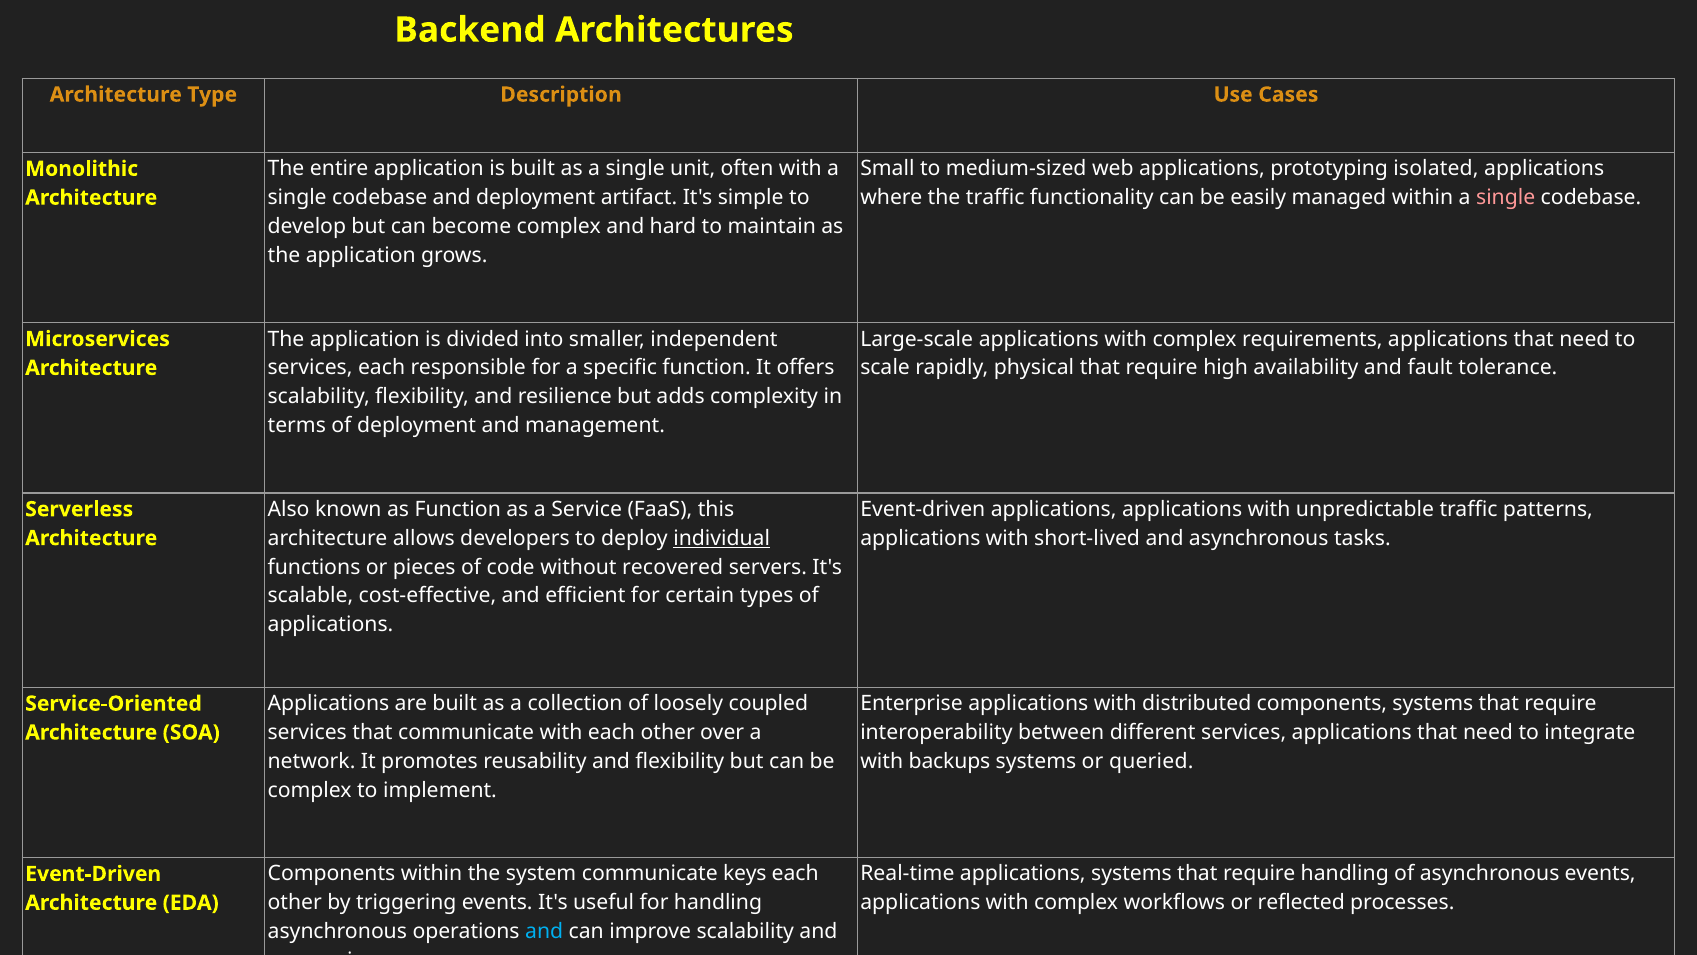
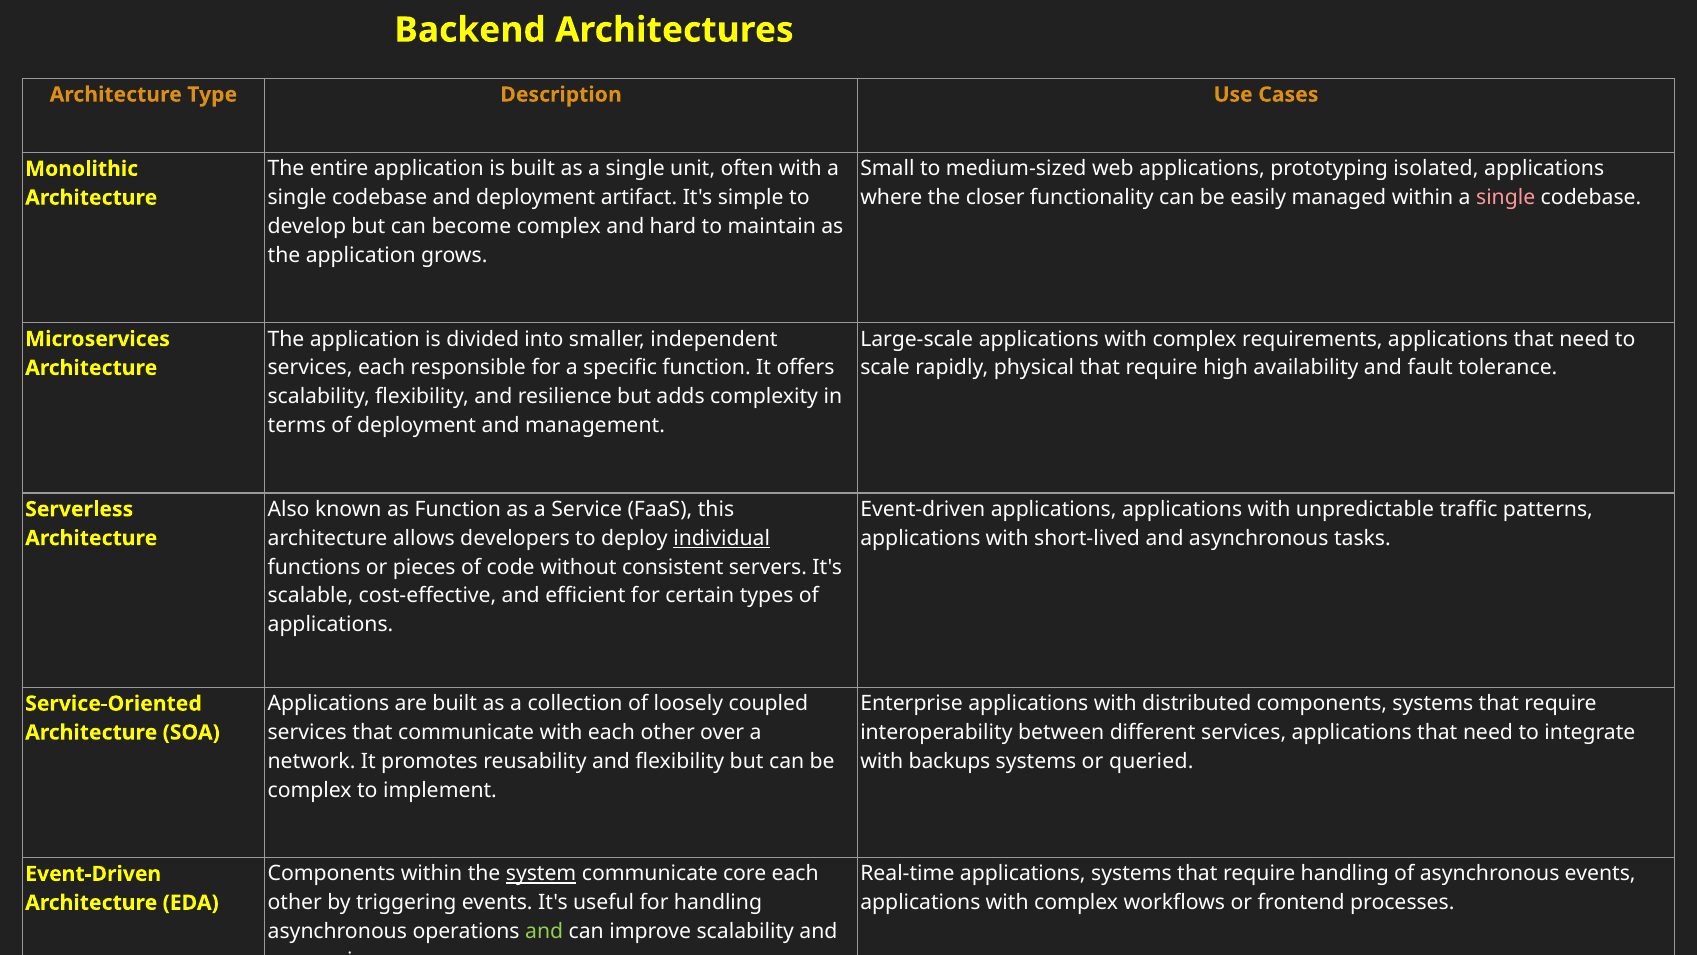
the traffic: traffic -> closer (995, 198)
recovered: recovered -> consistent (673, 567)
system underline: none -> present (541, 873)
keys: keys -> core (745, 873)
reflected: reflected -> frontend (1301, 902)
and colour: light blue -> light green (544, 931)
